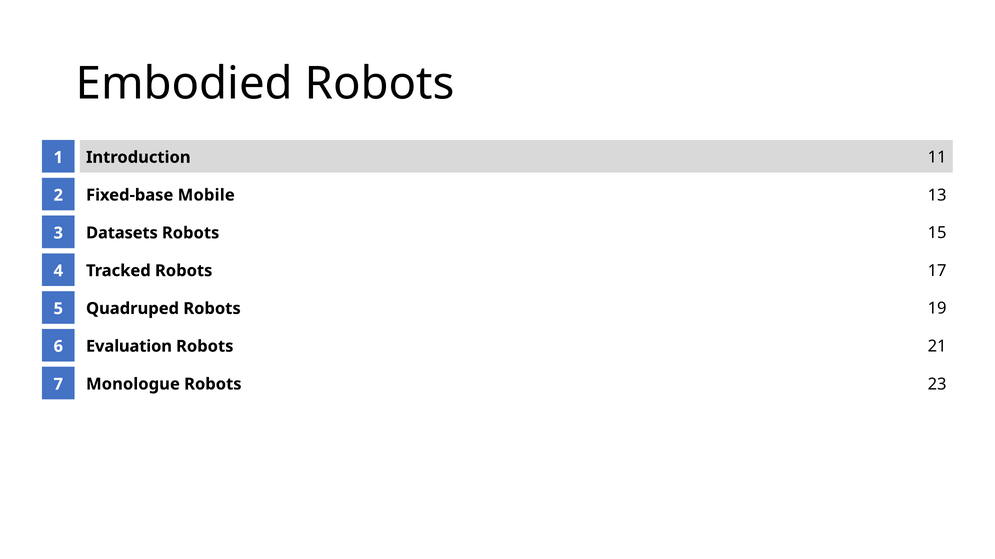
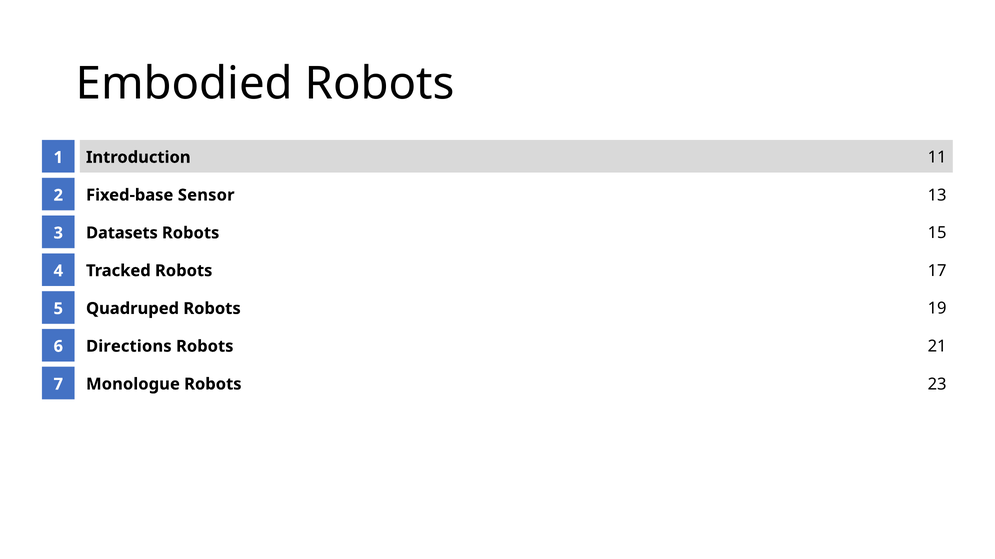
Mobile: Mobile -> Sensor (206, 195)
Evaluation: Evaluation -> Directions (129, 347)
